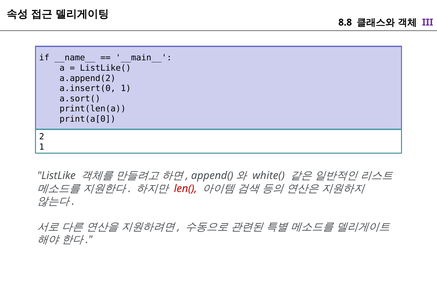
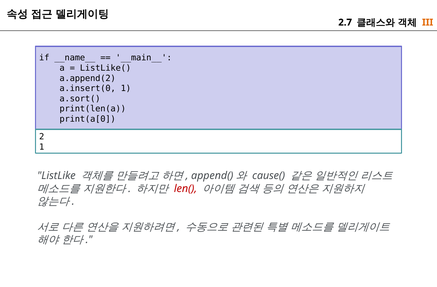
8.8: 8.8 -> 2.7 (345, 22)
III colour: purple -> orange (428, 22)
white(: white( -> cause( (269, 176)
